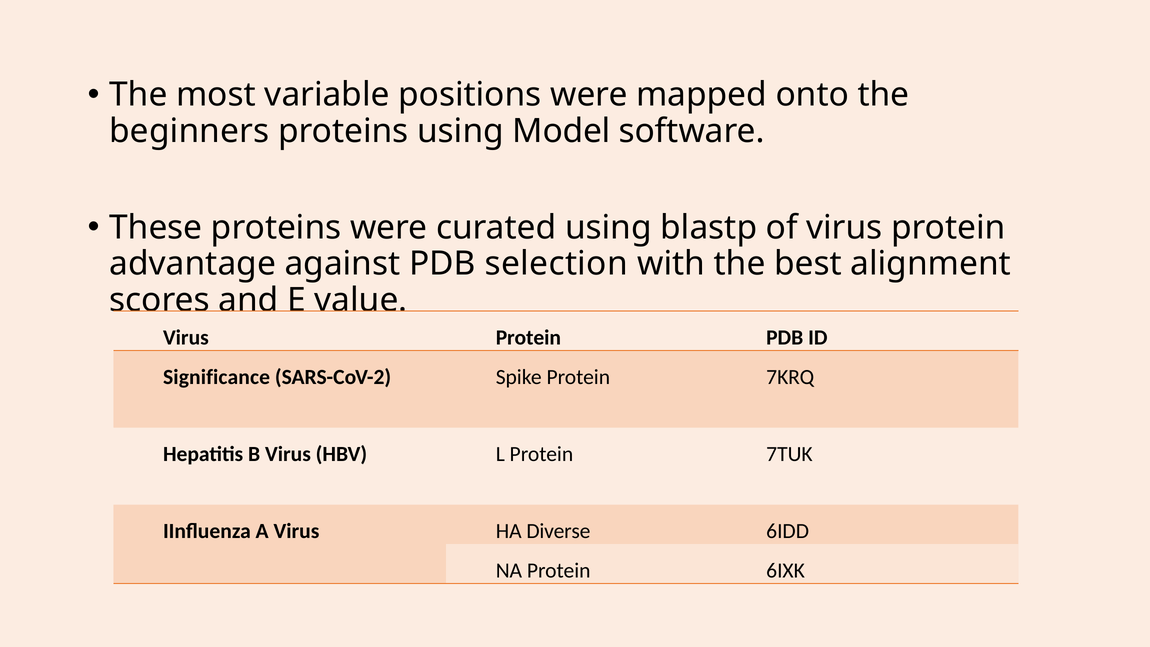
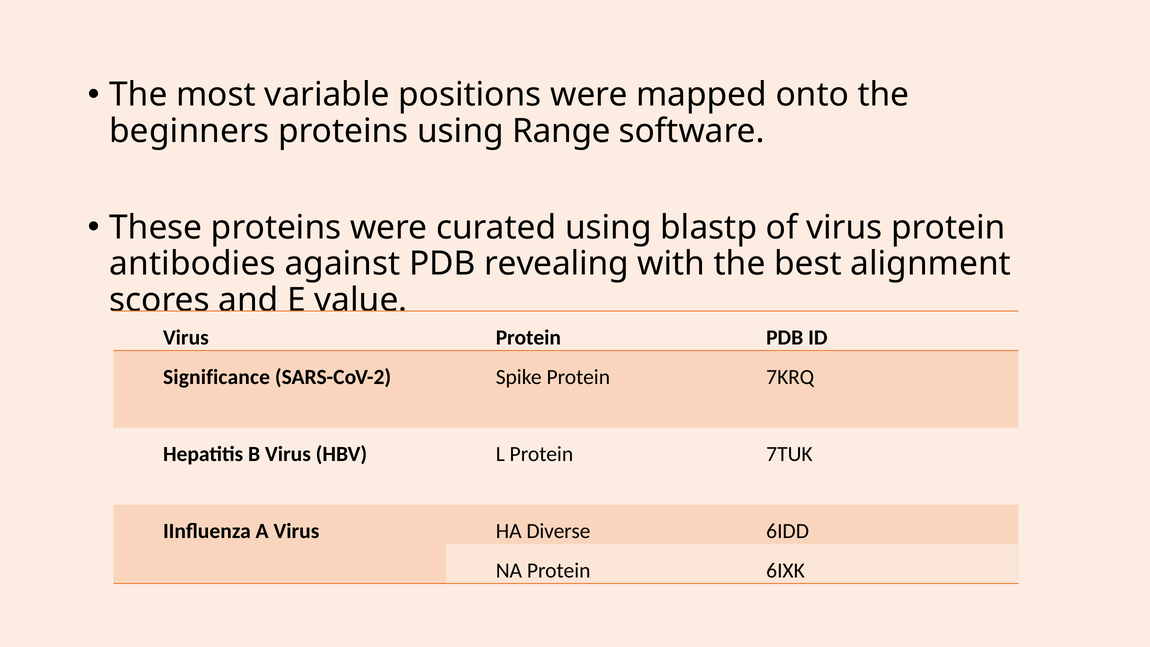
Model: Model -> Range (561, 131)
advantage: advantage -> antibodies (193, 264)
selection: selection -> revealing (557, 264)
